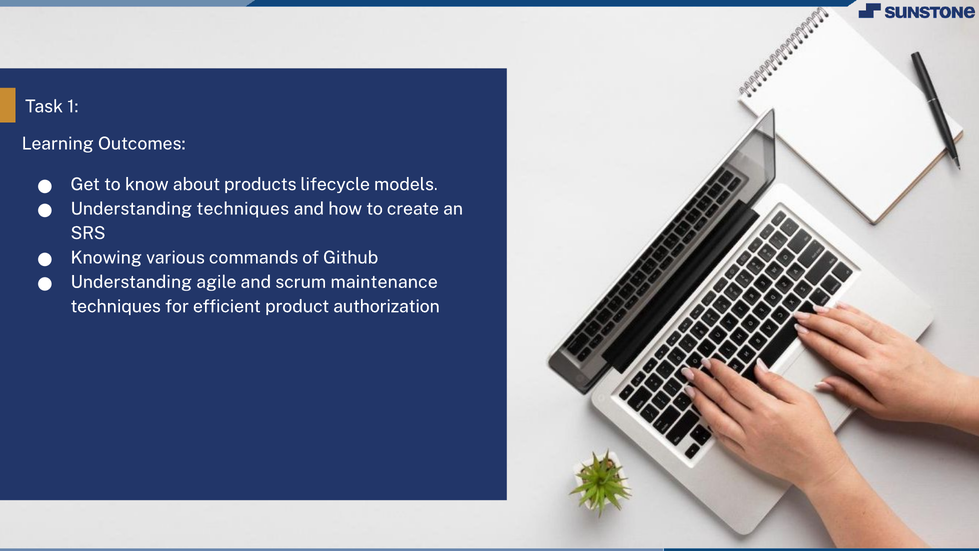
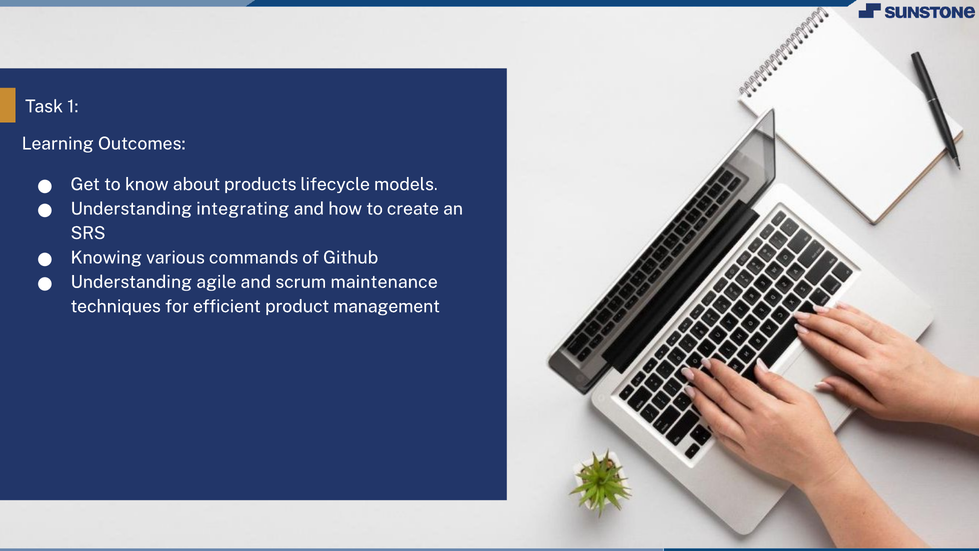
Understanding techniques: techniques -> integrating (243, 209)
authorization: authorization -> management (387, 306)
